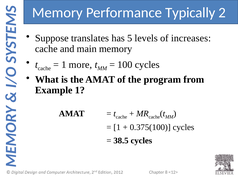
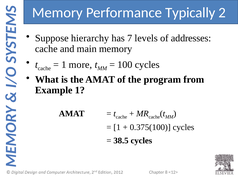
translates: translates -> hierarchy (90, 38)
5: 5 -> 7 (130, 38)
increases: increases -> addresses (191, 38)
